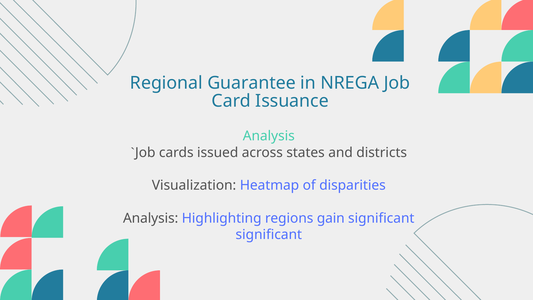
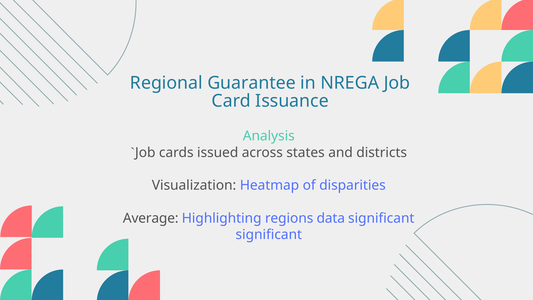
Analysis: Analysis -> Average (151, 218)
gain: gain -> data (331, 218)
